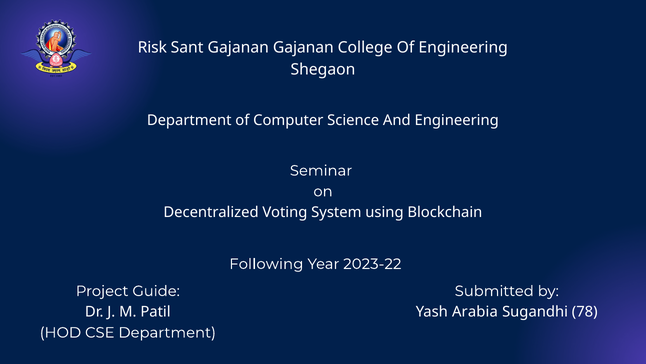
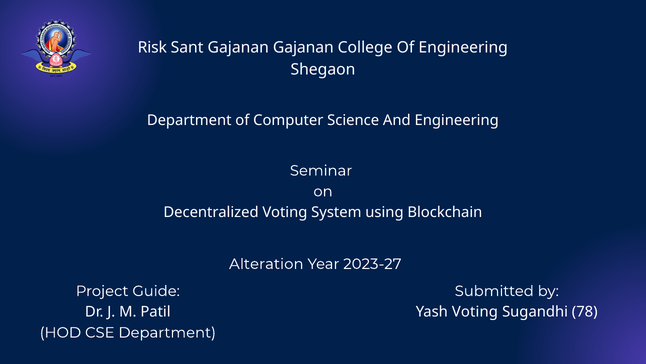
Following: Following -> Alteration (266, 264)
2023-22: 2023-22 -> 2023-27 (372, 264)
Yash Arabia: Arabia -> Voting (475, 311)
